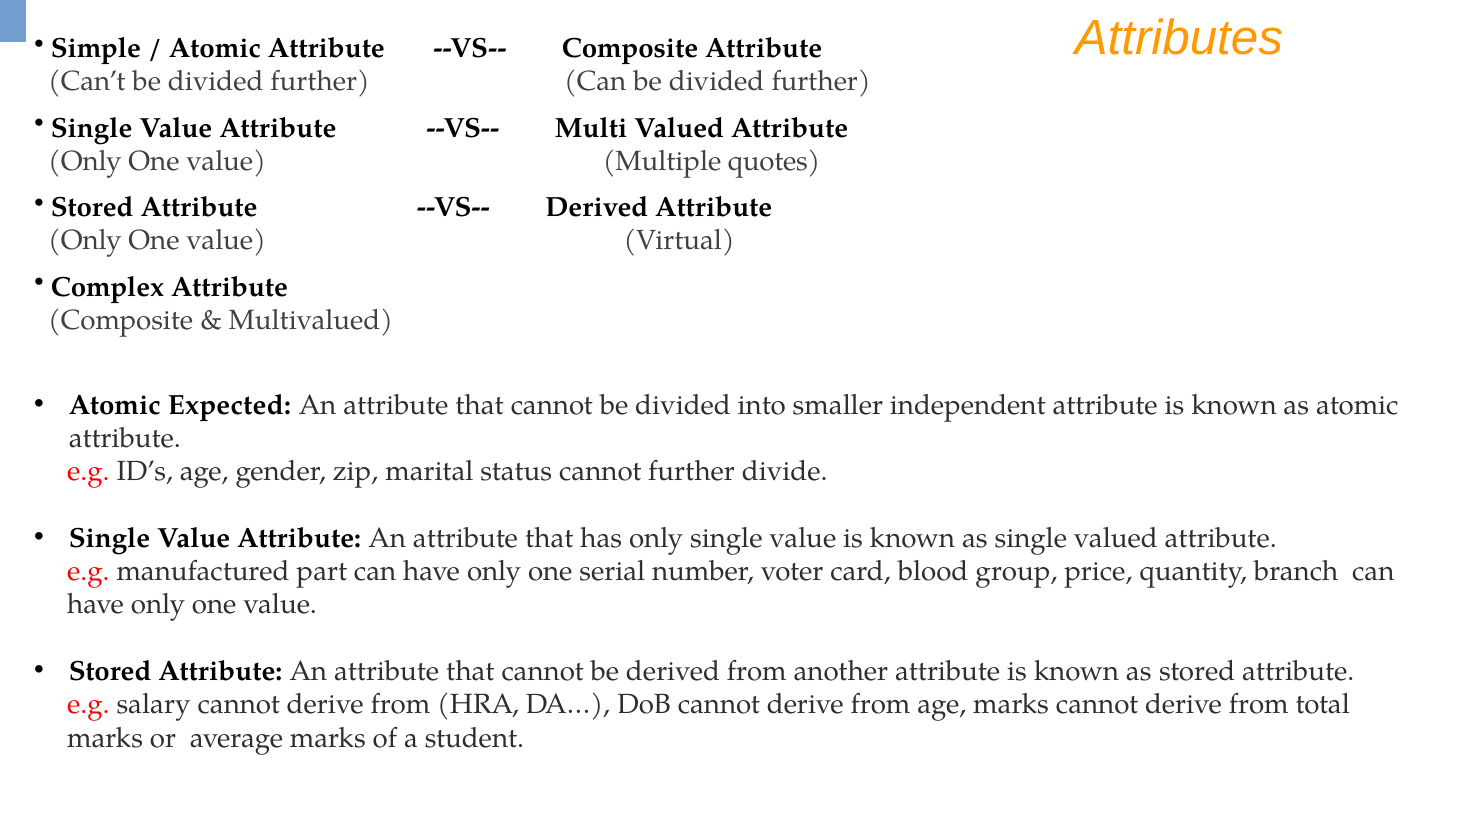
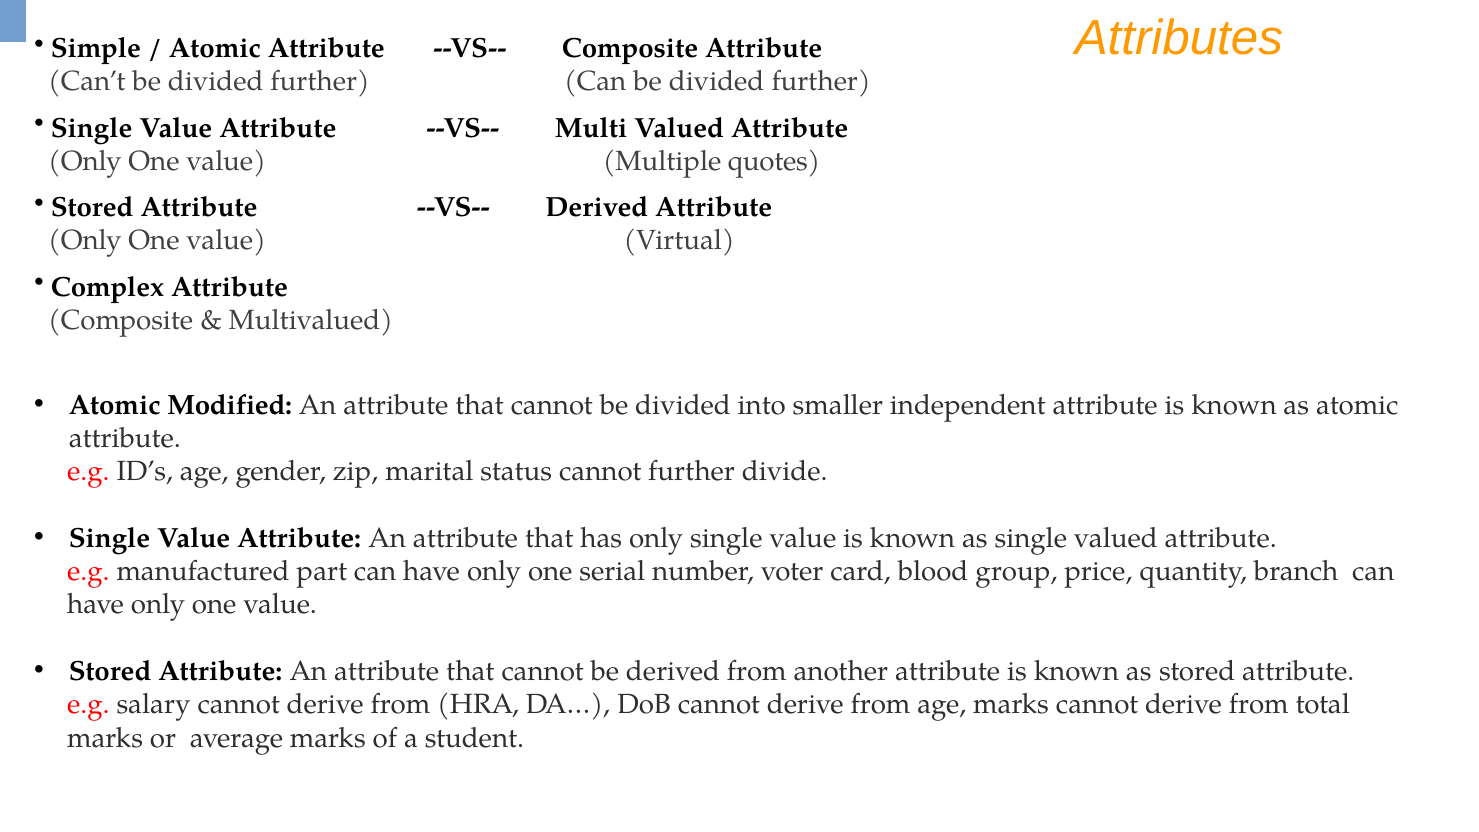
Expected: Expected -> Modified (230, 405)
